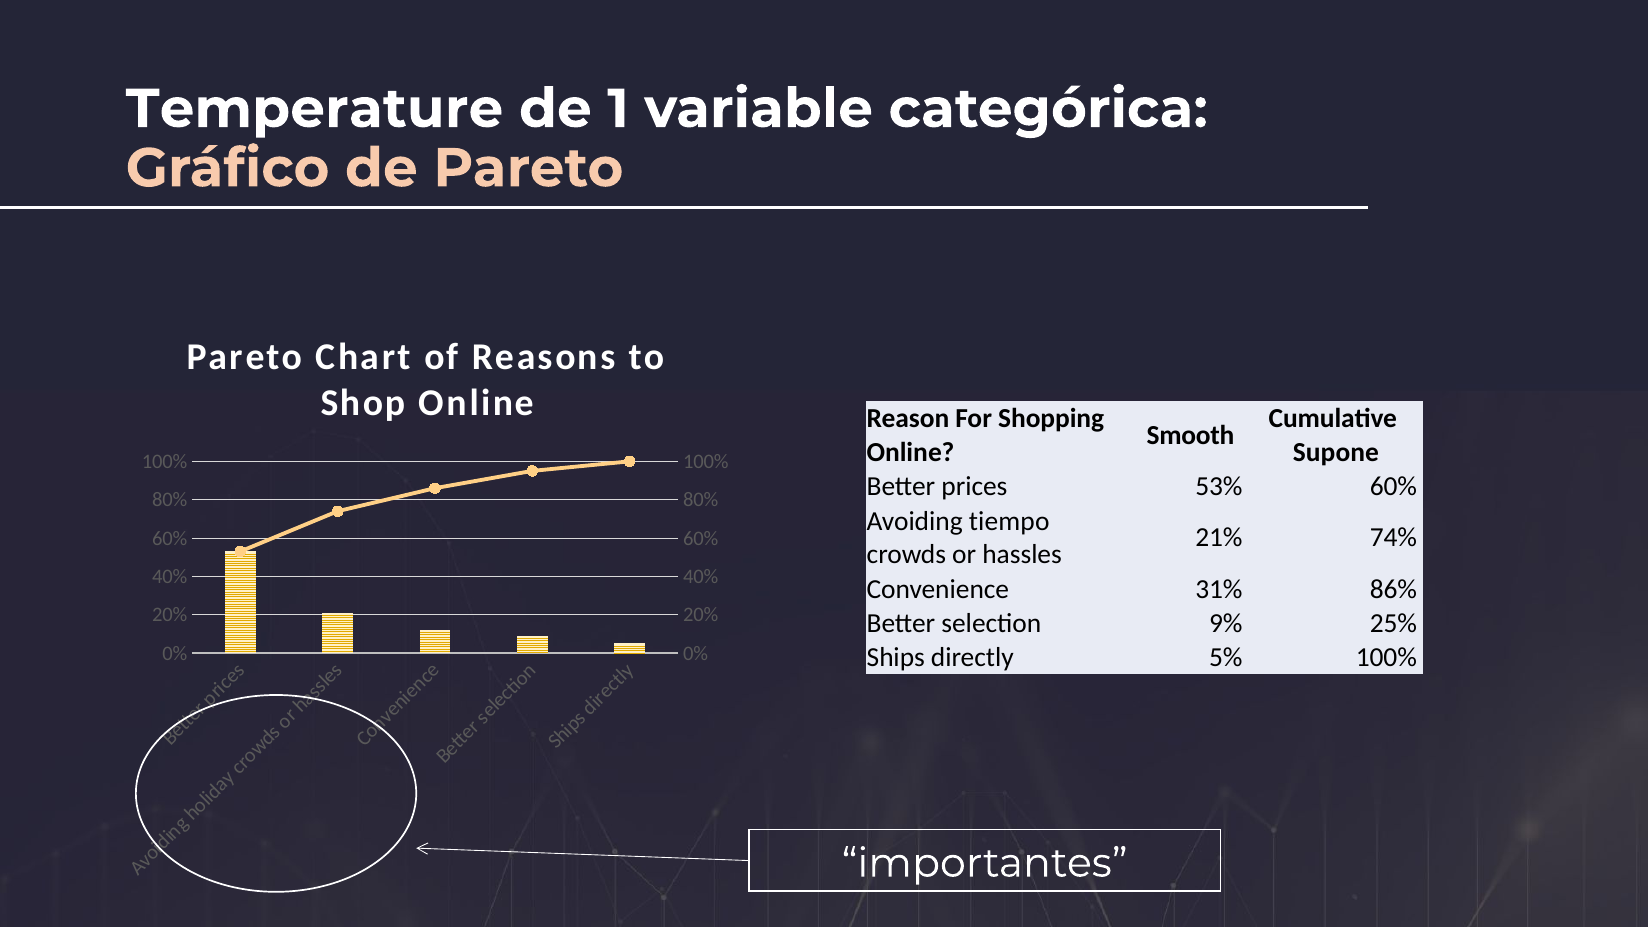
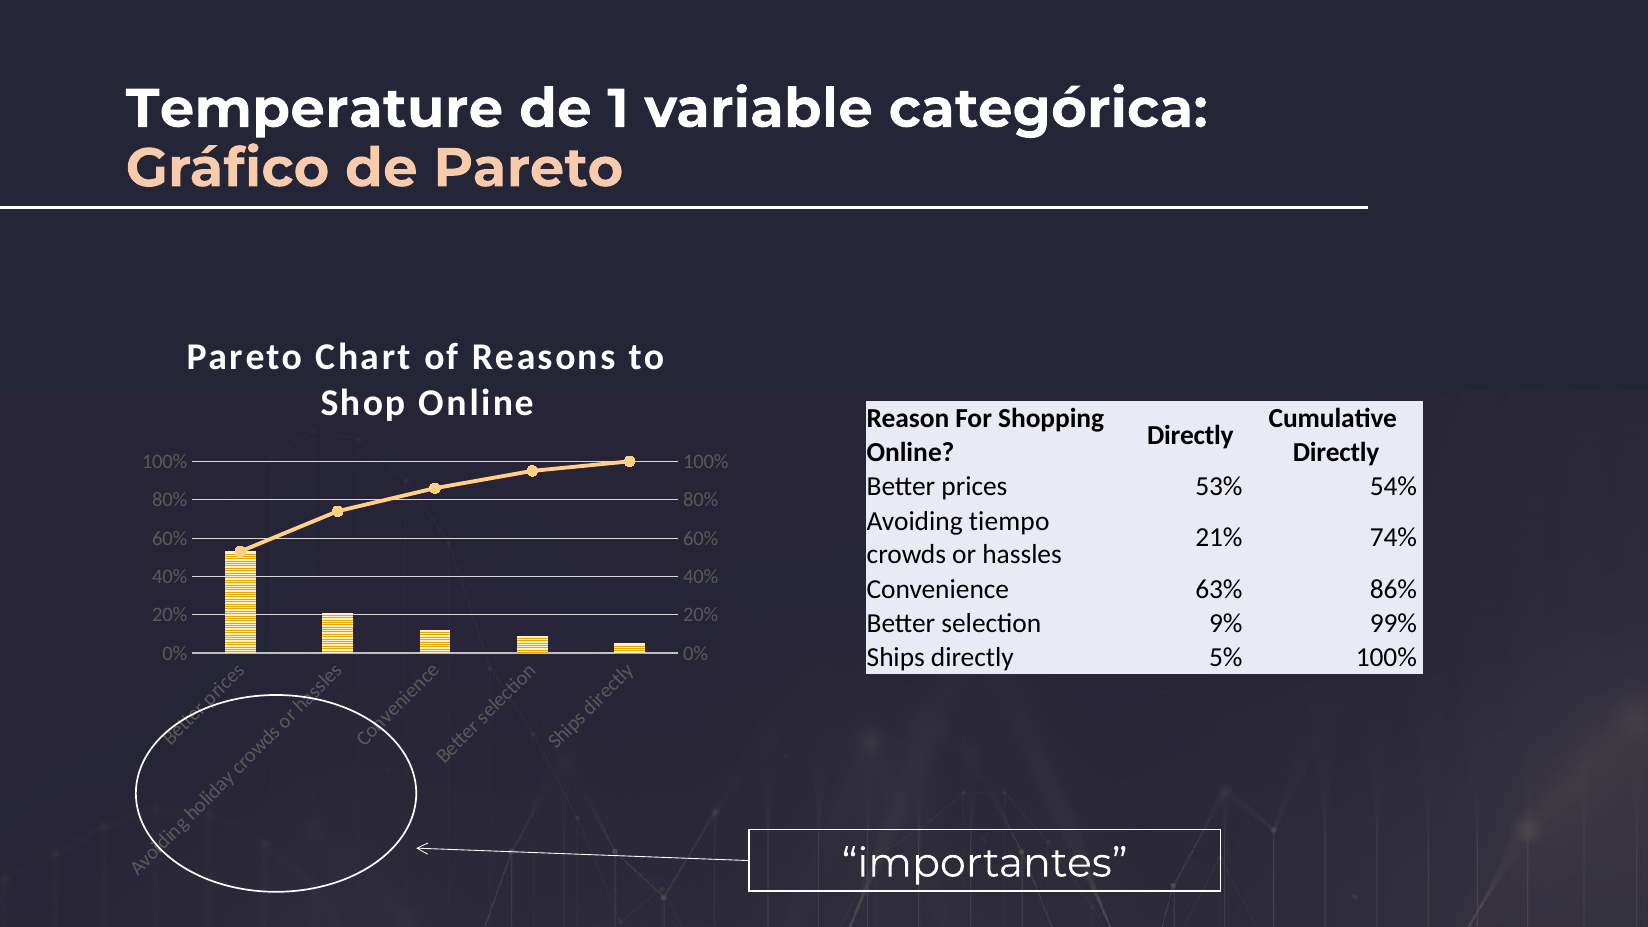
Smooth: Smooth -> Directly (1190, 436)
Supone: Supone -> Directly (1336, 452)
53% 60%: 60% -> 54% (1393, 487)
31%: 31% -> 63% (1219, 589)
25%: 25% -> 99% (1393, 623)
